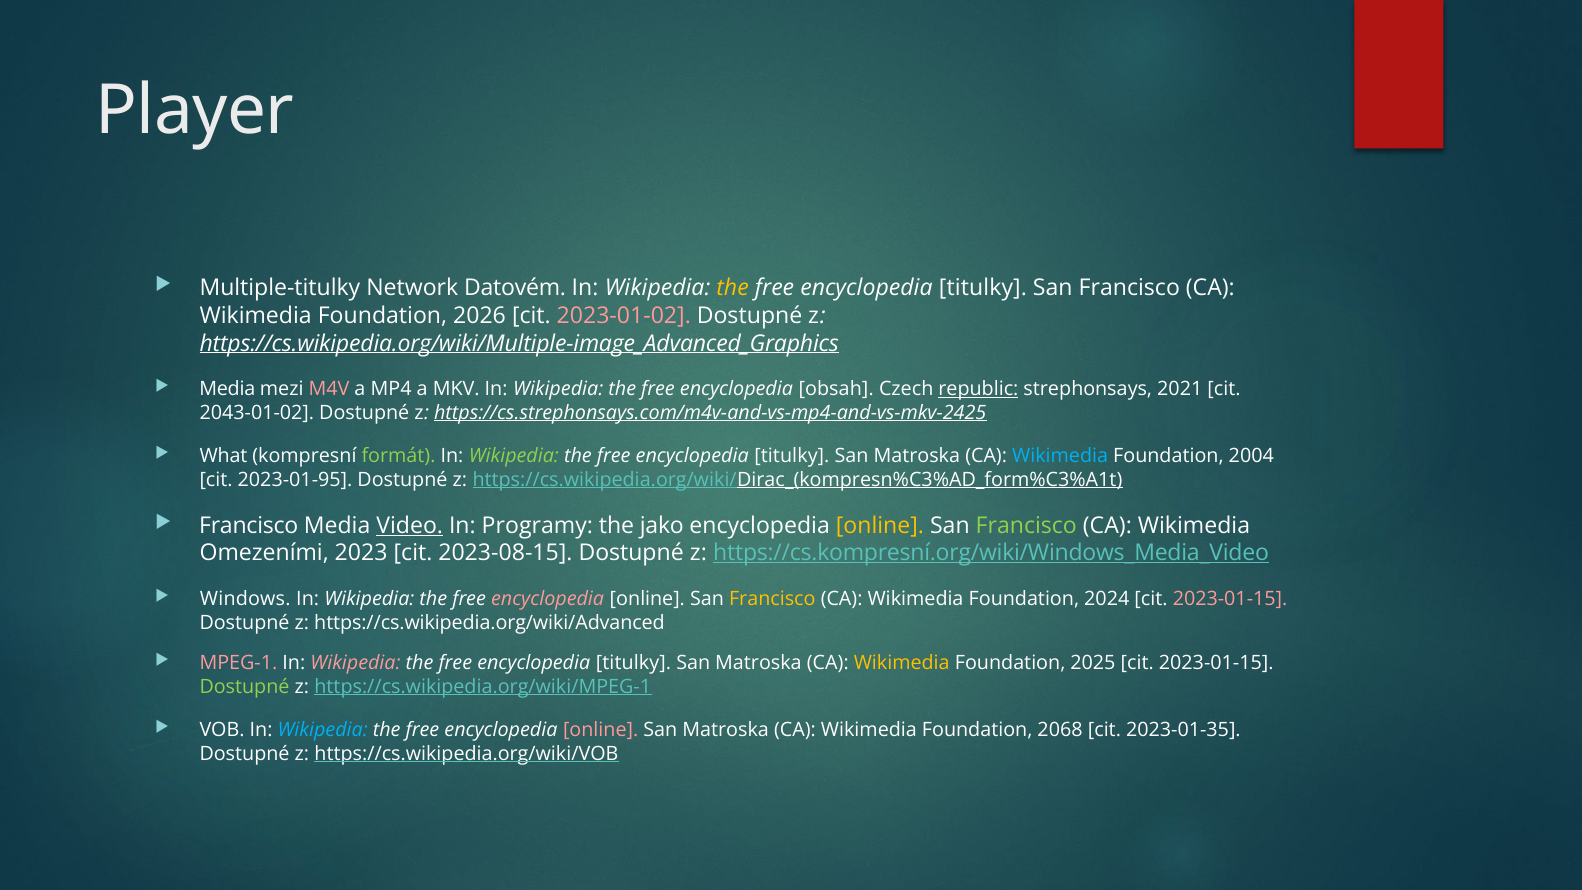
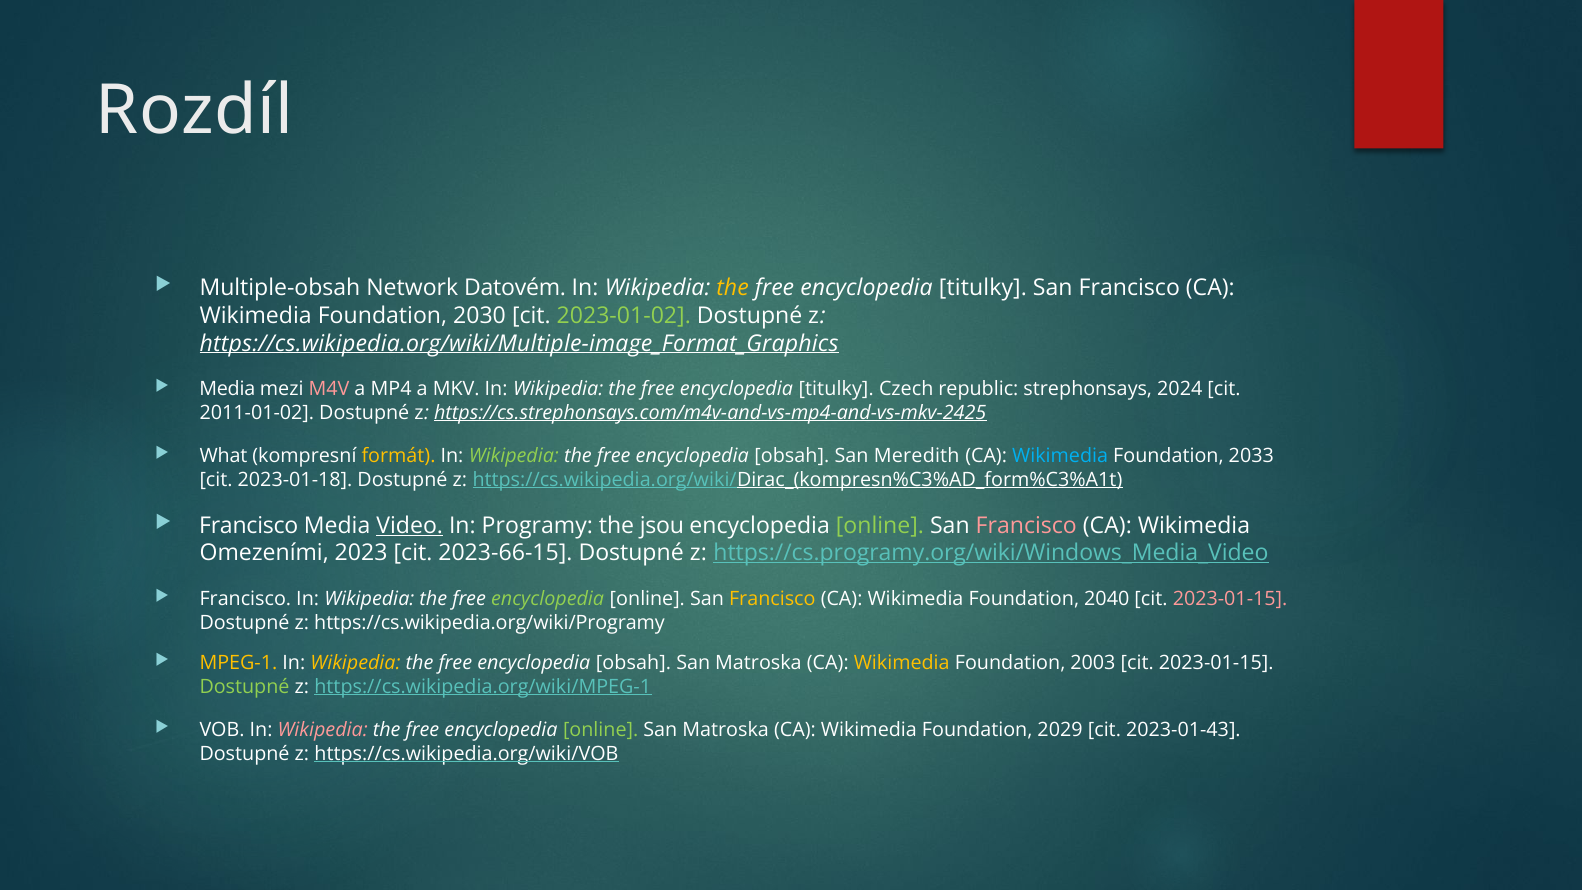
Player: Player -> Rozdíl (194, 111)
Multiple-titulky: Multiple-titulky -> Multiple-obsah (280, 288)
2026: 2026 -> 2030 (480, 316)
2023-01-02 colour: pink -> light green (624, 316)
https://cs.wikipedia.org/wiki/Multiple-image_Advanced_Graphics: https://cs.wikipedia.org/wiki/Multiple-image_Advanced_Graphics -> https://cs.wikipedia.org/wiki/Multiple-image_Format_Graphics (519, 343)
obsah: obsah -> titulky (836, 389)
republic underline: present -> none (978, 389)
2021: 2021 -> 2024 (1180, 389)
2043-01-02: 2043-01-02 -> 2011-01-02 (257, 413)
formát colour: light green -> yellow (399, 456)
titulky: titulky -> obsah (792, 456)
Matroska: Matroska -> Meredith (917, 456)
2004: 2004 -> 2033 (1251, 456)
2023-01-95: 2023-01-95 -> 2023-01-18 (295, 480)
jako: jako -> jsou (662, 526)
online colour: yellow -> light green (880, 526)
Francisco colour: light green -> pink (1026, 526)
2023-08-15: 2023-08-15 -> 2023-66-15 (505, 553)
https://cs.kompresní.org/wiki/Windows_Media_Video: https://cs.kompresní.org/wiki/Windows_Media_Video -> https://cs.programy.org/wiki/Windows_Media_Video (991, 553)
Windows: Windows -> Francisco (245, 599)
encyclopedia colour: pink -> light green (548, 599)
2024: 2024 -> 2040 (1107, 599)
https://cs.wikipedia.org/wiki/Advanced: https://cs.wikipedia.org/wiki/Advanced -> https://cs.wikipedia.org/wiki/Programy (490, 623)
MPEG-1 colour: pink -> yellow (238, 663)
Wikipedia colour: pink -> yellow (356, 663)
titulky: titulky -> obsah (633, 663)
2025: 2025 -> 2003 (1093, 663)
Wikipedia colour: light blue -> pink (323, 730)
online colour: pink -> light green (601, 730)
2068: 2068 -> 2029 (1060, 730)
2023-01-35: 2023-01-35 -> 2023-01-43 (1183, 730)
